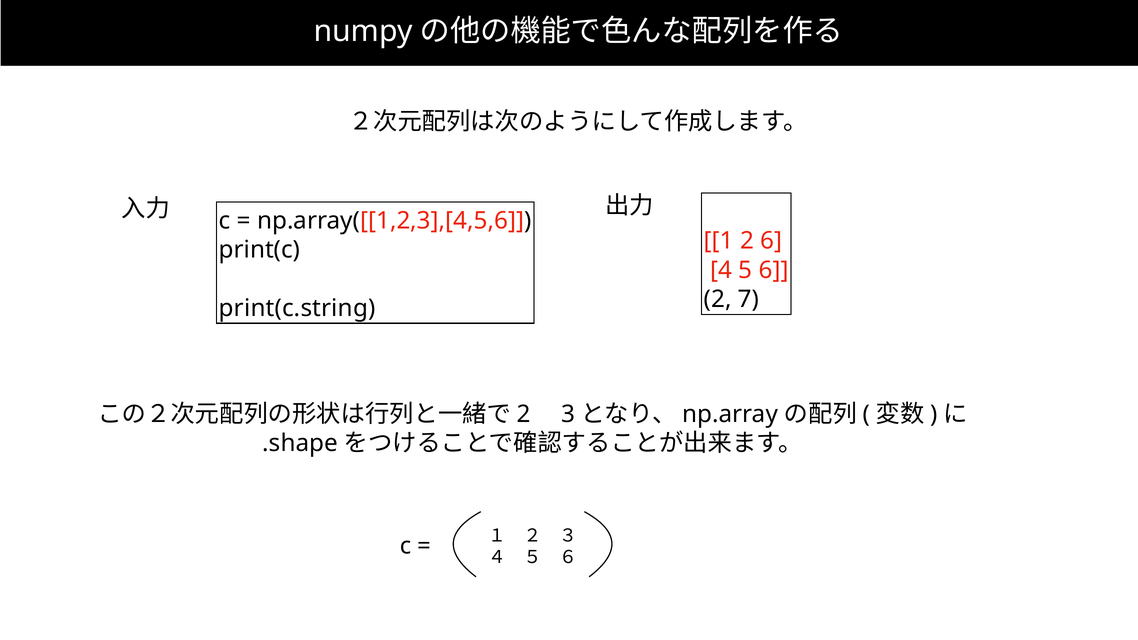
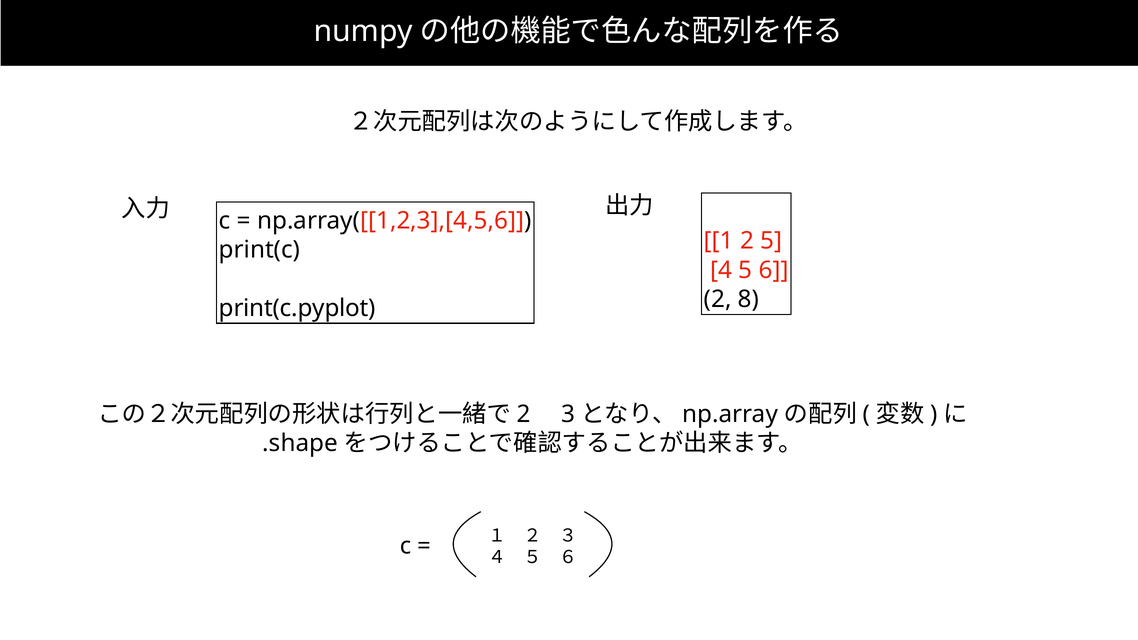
2 6: 6 -> 5 (771, 241)
7: 7 -> 8 (749, 299)
print(c.string: print(c.string -> print(c.pyplot (297, 308)
